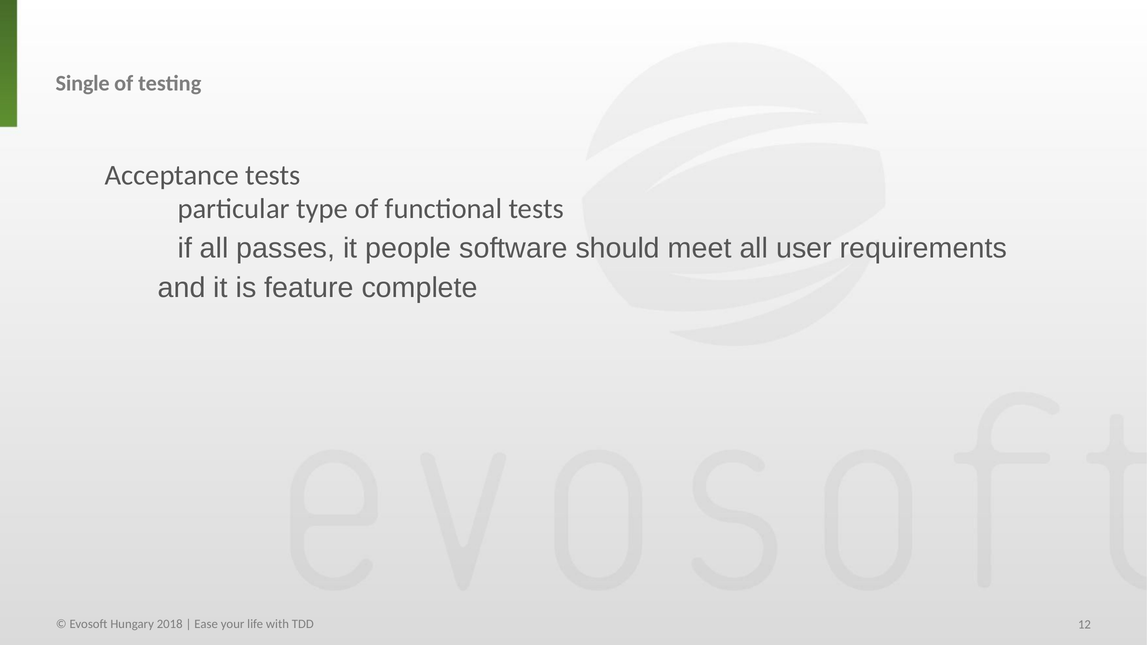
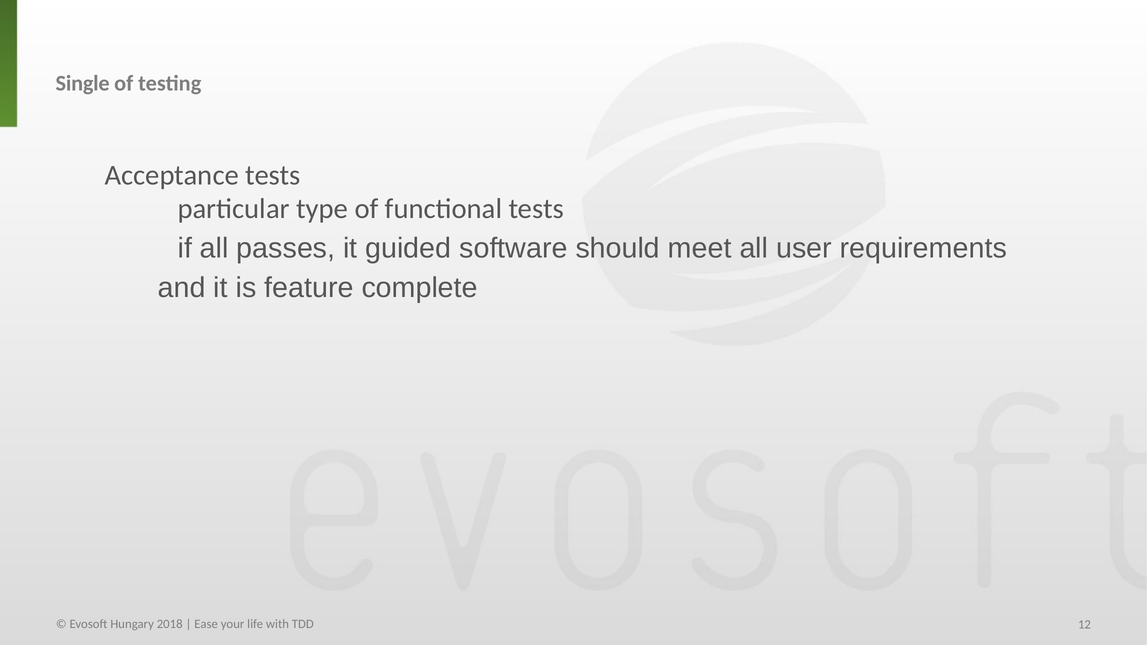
people: people -> guided (408, 248)
